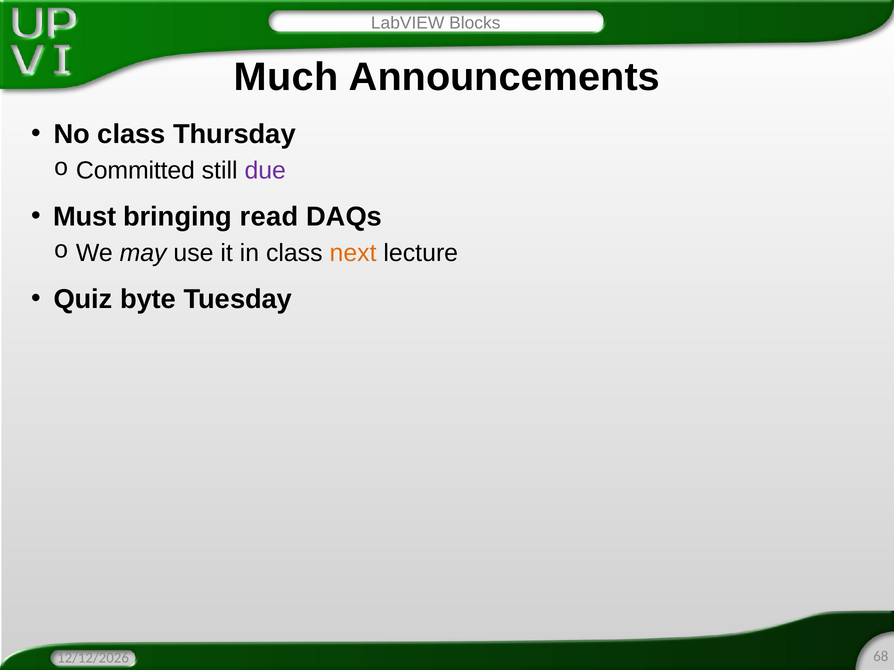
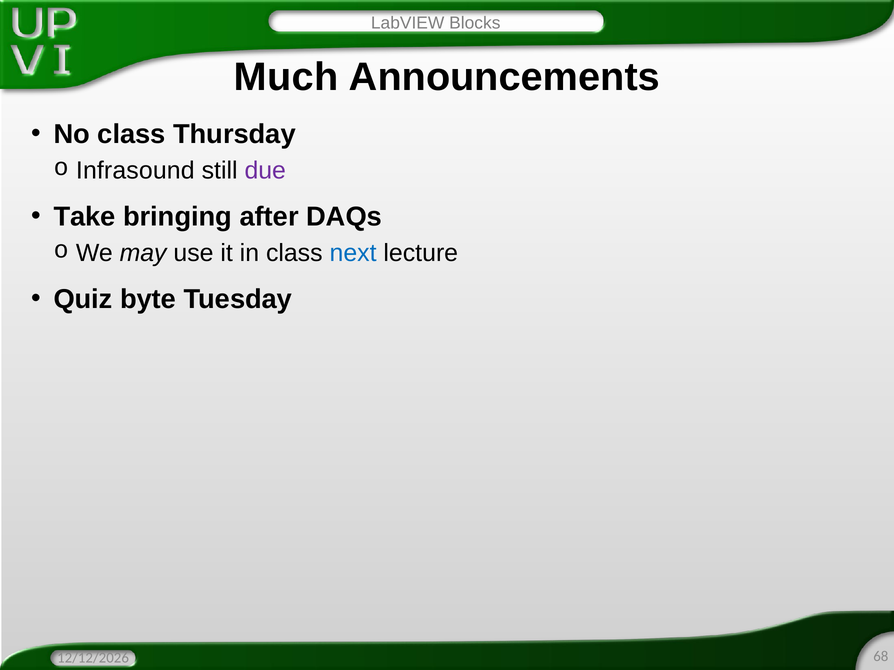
Committed: Committed -> Infrasound (135, 171)
Must: Must -> Take (85, 217)
read: read -> after (269, 217)
next colour: orange -> blue (353, 253)
